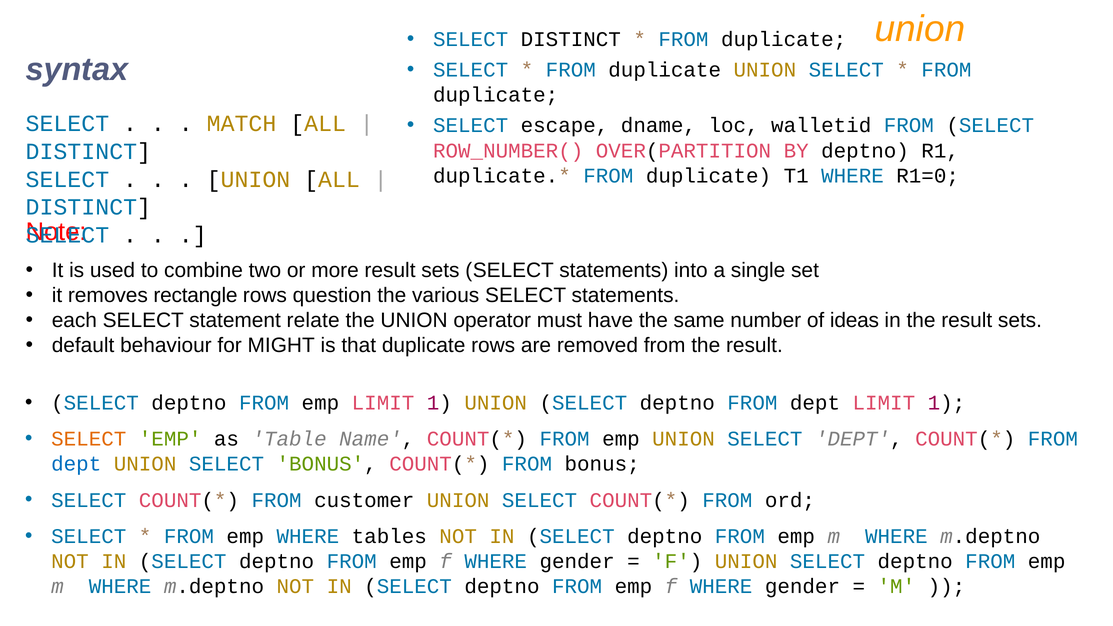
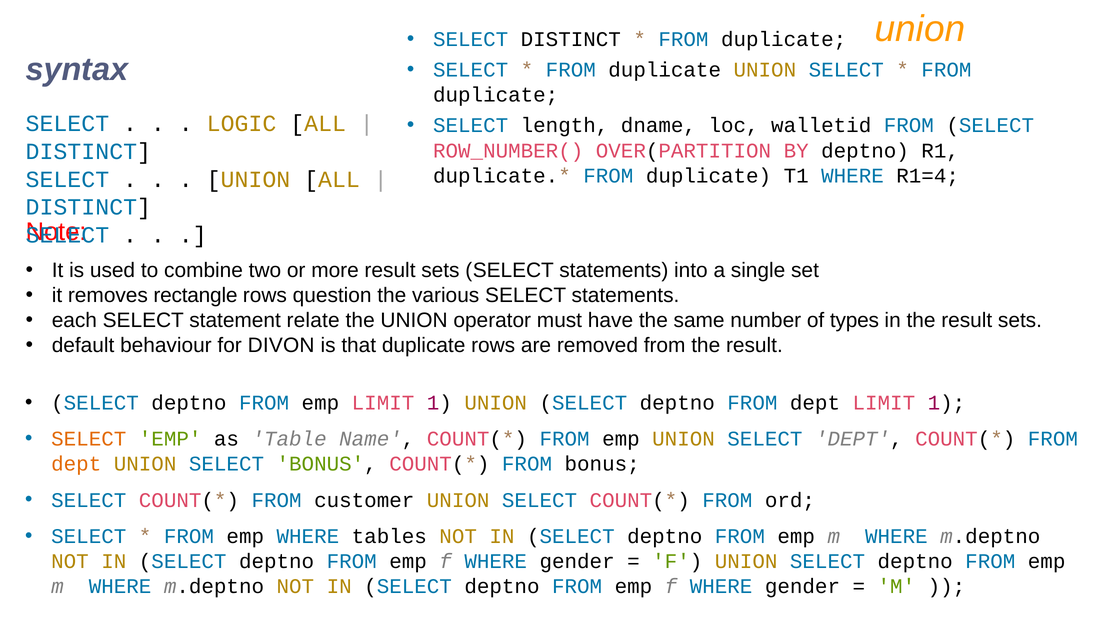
escape: escape -> length (565, 126)
MATCH: MATCH -> LOGIC (242, 124)
R1=0: R1=0 -> R1=4 (928, 176)
ideas: ideas -> types (854, 321)
MIGHT: MIGHT -> DIVON (281, 346)
dept colour: blue -> orange (76, 464)
